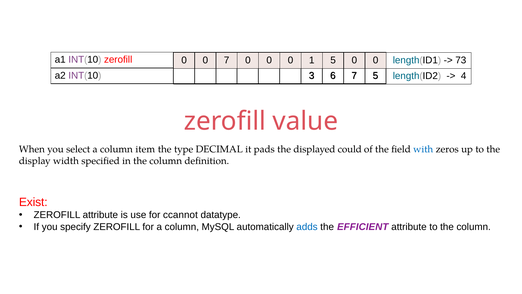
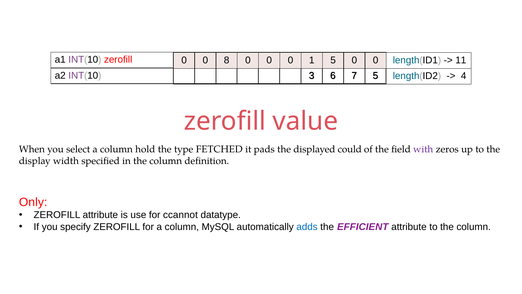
0 7: 7 -> 8 (227, 60)
73: 73 -> 11 (461, 60)
item: item -> hold (145, 149)
DECIMAL: DECIMAL -> FETCHED (219, 149)
with colour: blue -> purple (423, 149)
Exist: Exist -> Only (33, 202)
